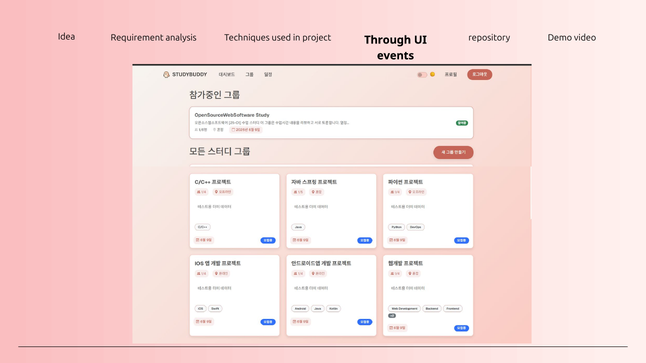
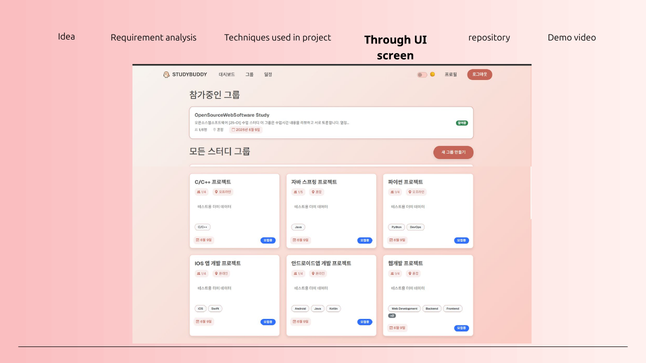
events: events -> screen (395, 56)
